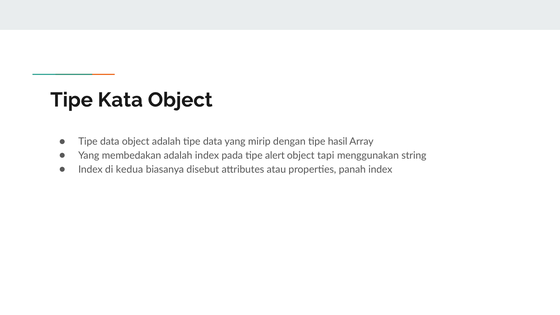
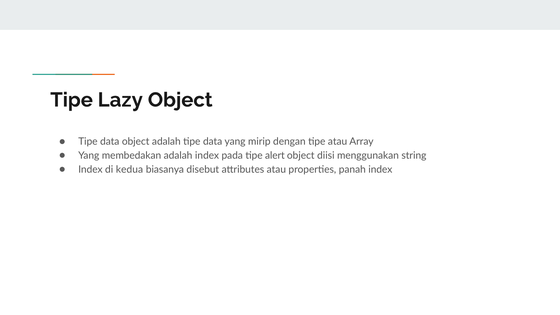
Kata: Kata -> Lazy (120, 100)
tipe hasil: hasil -> atau (338, 142)
tapi: tapi -> diisi (326, 155)
